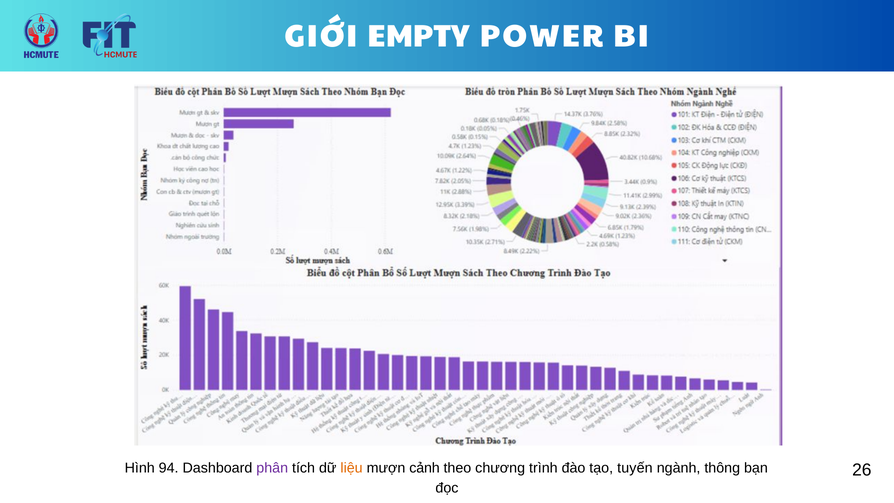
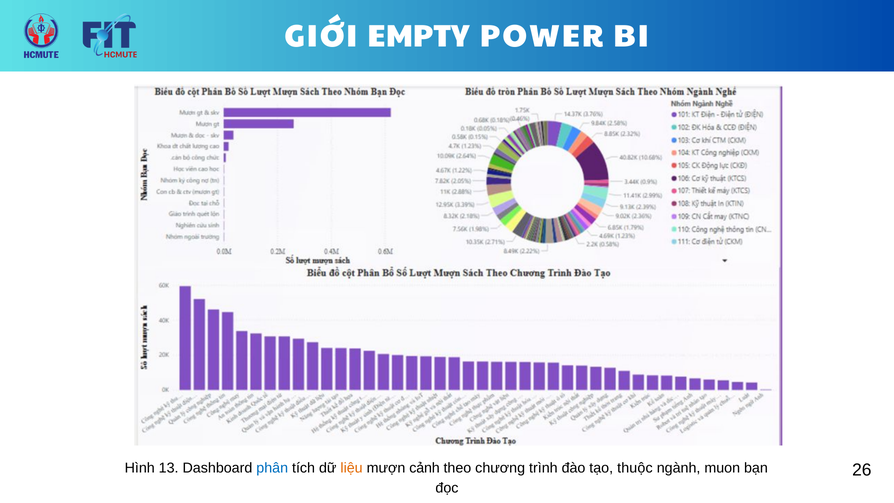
94: 94 -> 13 (169, 468)
phân colour: purple -> blue (272, 468)
tuyến: tuyến -> thuộc (635, 468)
thông: thông -> muon (722, 468)
